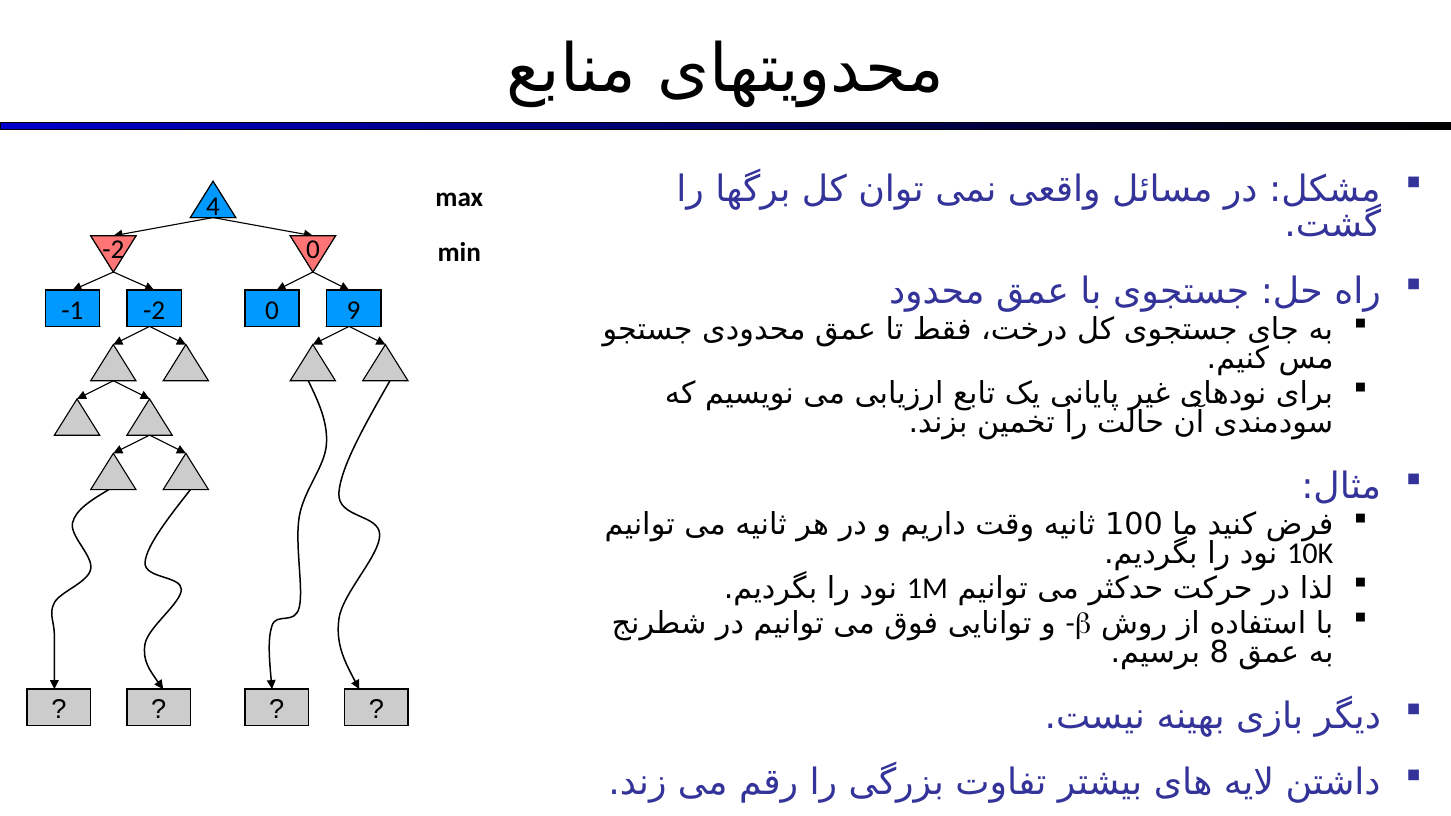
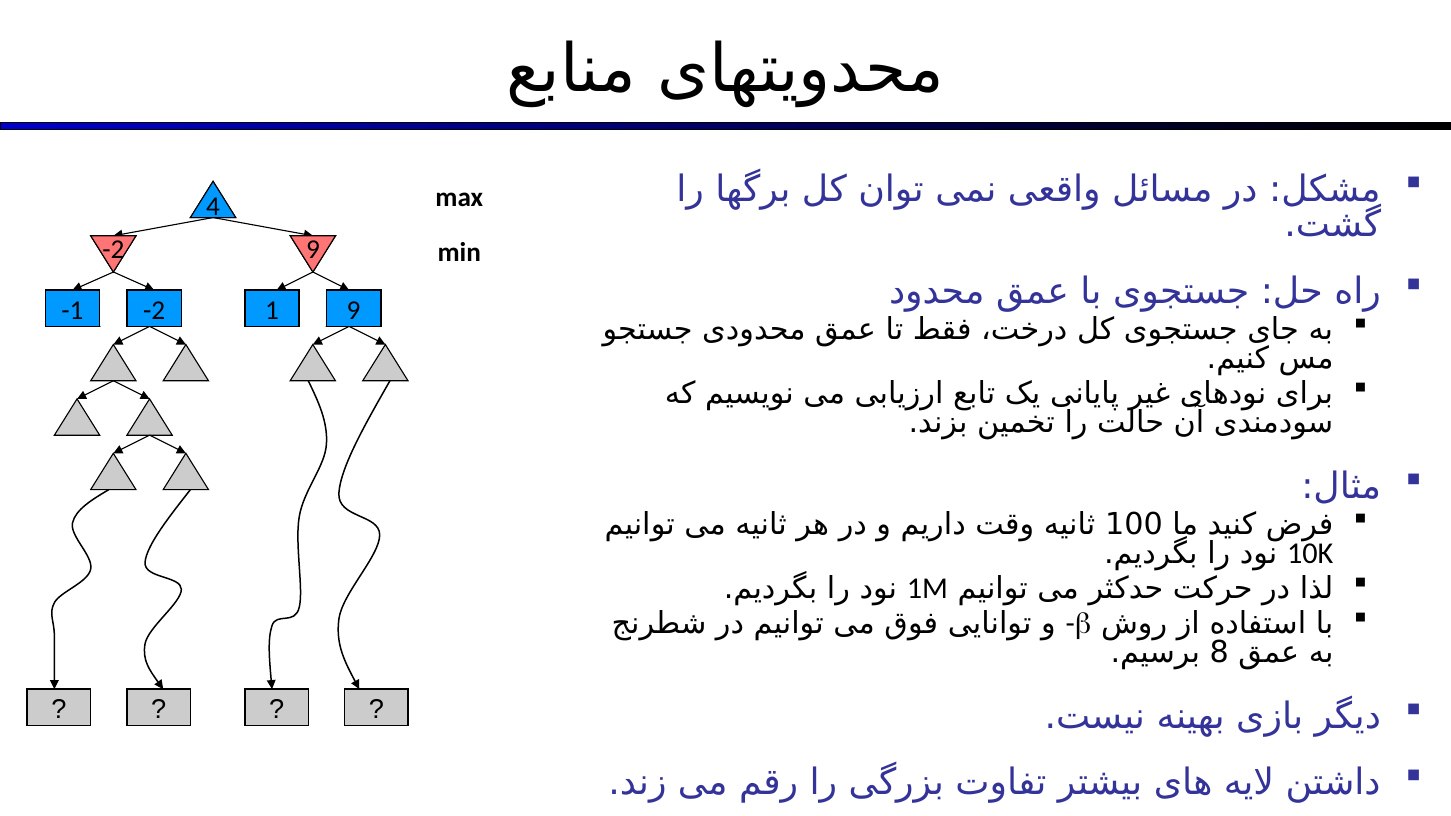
0: 0 -> 9 (313, 250)
-1 -2 0: 0 -> 1 (272, 310)
